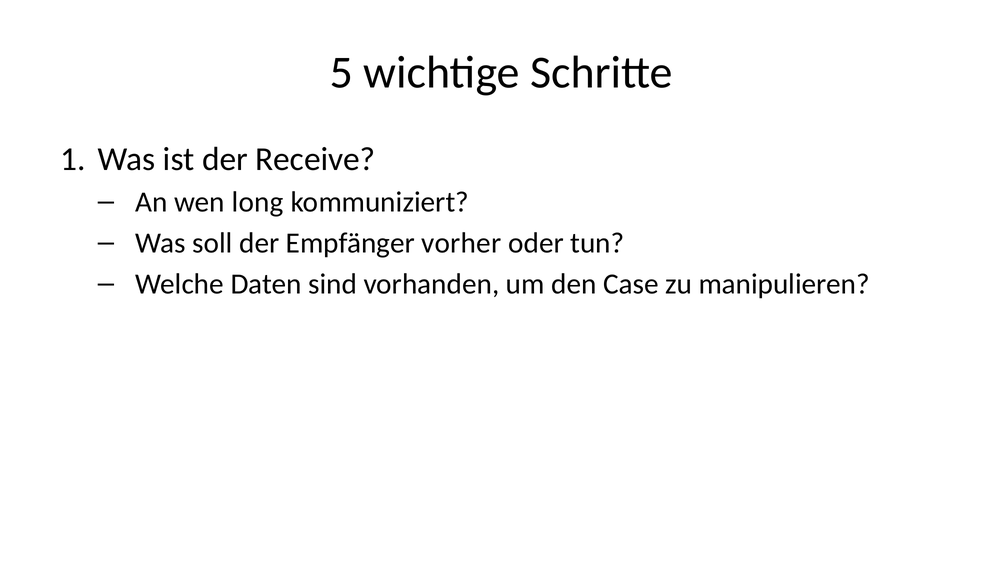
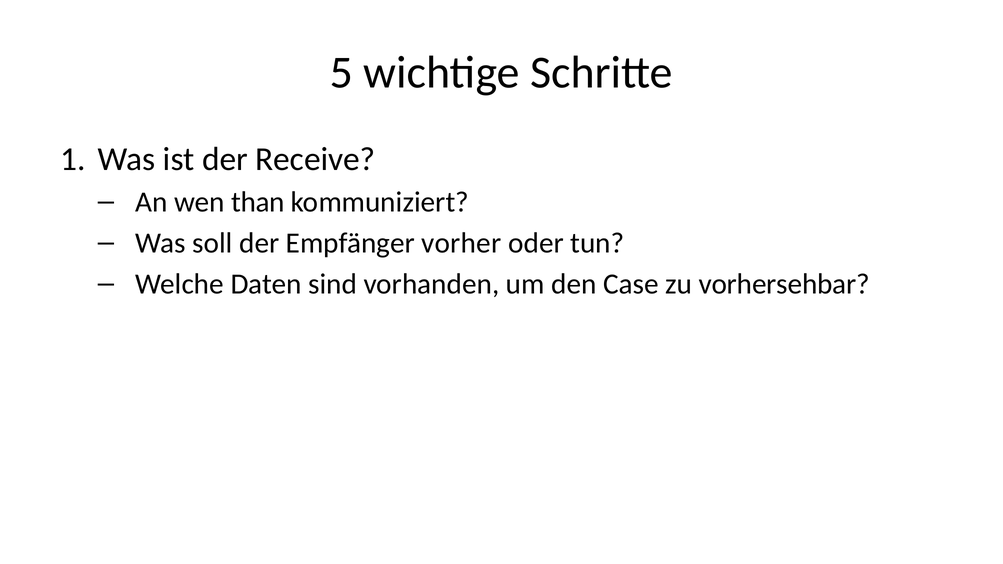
long: long -> than (258, 202)
manipulieren: manipulieren -> vorhersehbar (784, 284)
